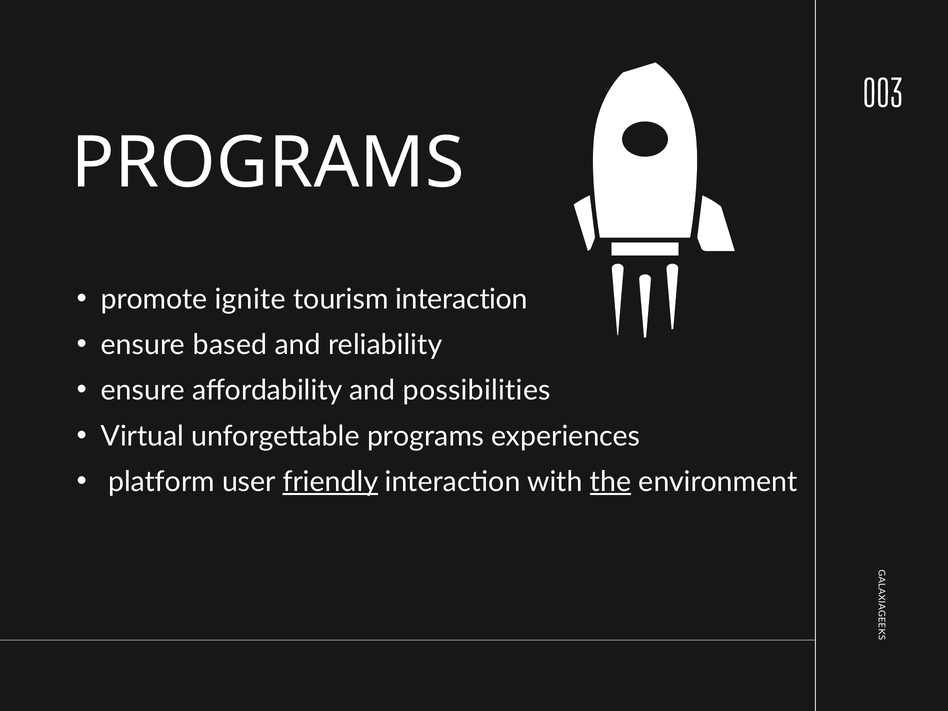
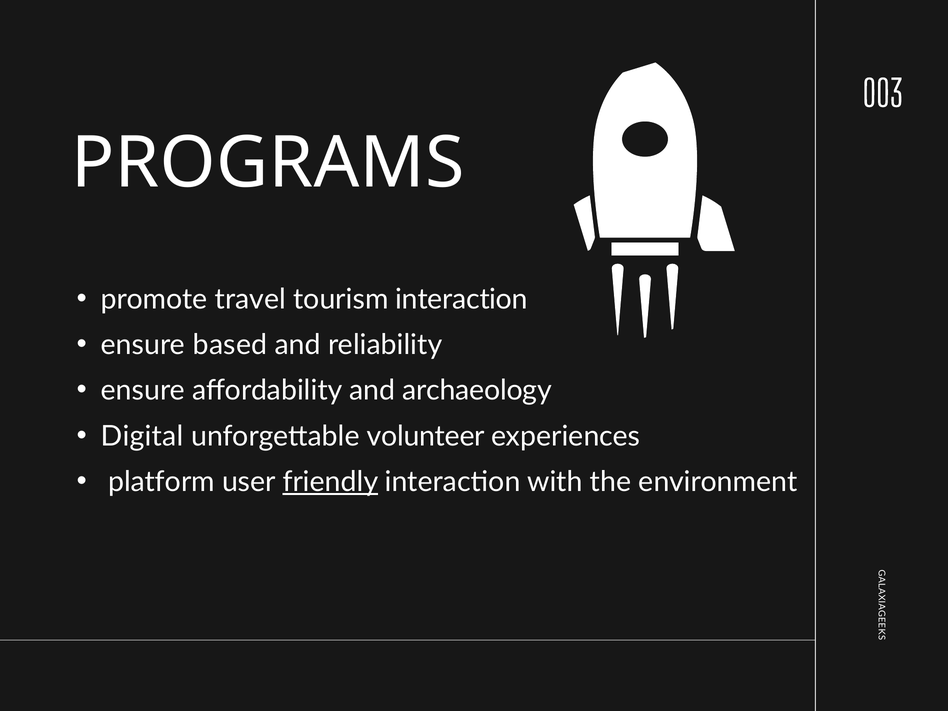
ignite: ignite -> travel (250, 299)
possibilities: possibilities -> archaeology (477, 391)
Virtual: Virtual -> Digital (142, 436)
unforgettable programs: programs -> volunteer (426, 436)
the underline: present -> none (611, 482)
